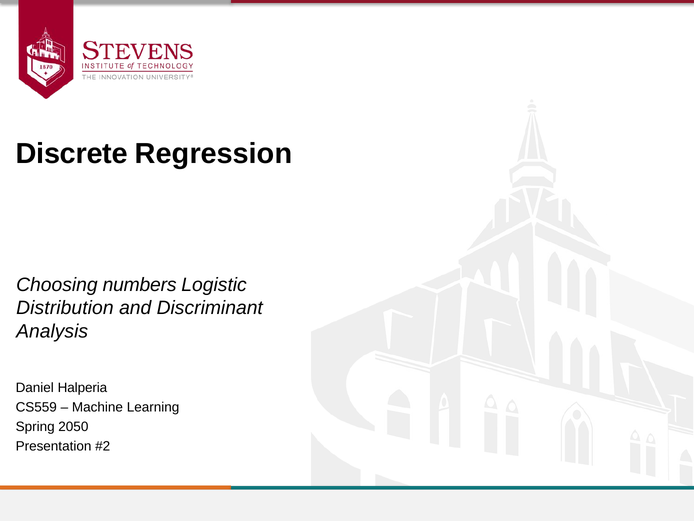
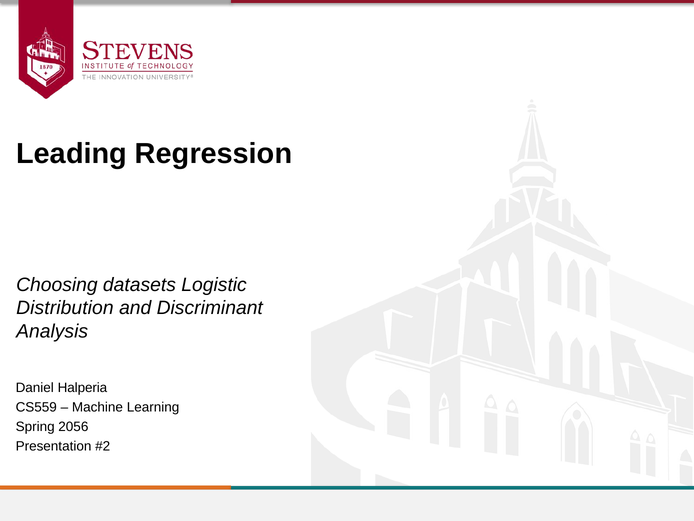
Discrete: Discrete -> Leading (72, 154)
numbers: numbers -> datasets (139, 285)
2050: 2050 -> 2056 (73, 426)
